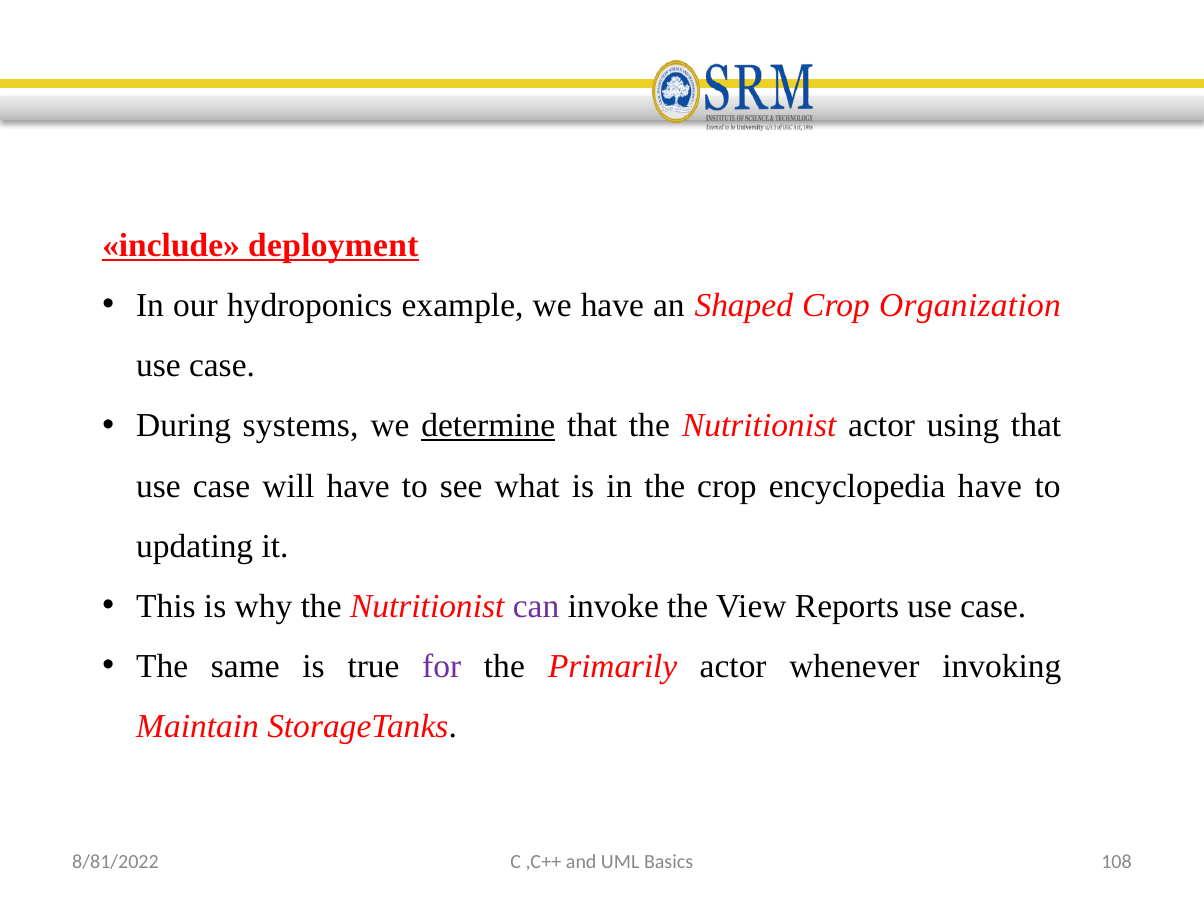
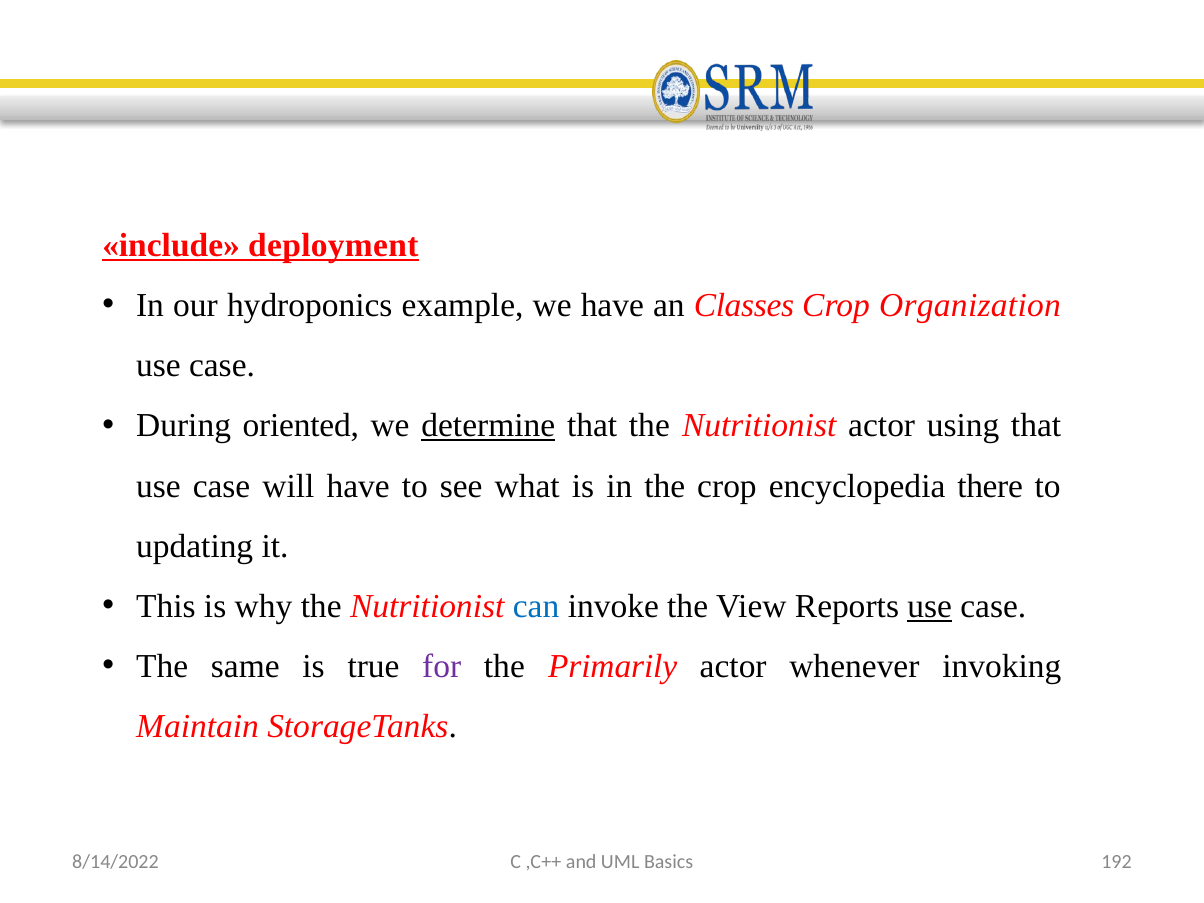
Shaped: Shaped -> Classes (744, 305)
systems: systems -> oriented (301, 426)
encyclopedia have: have -> there (990, 486)
can colour: purple -> blue (536, 606)
use underline: none -> present (930, 606)
8/81/2022: 8/81/2022 -> 8/14/2022 (115, 862)
108: 108 -> 192 (1116, 862)
